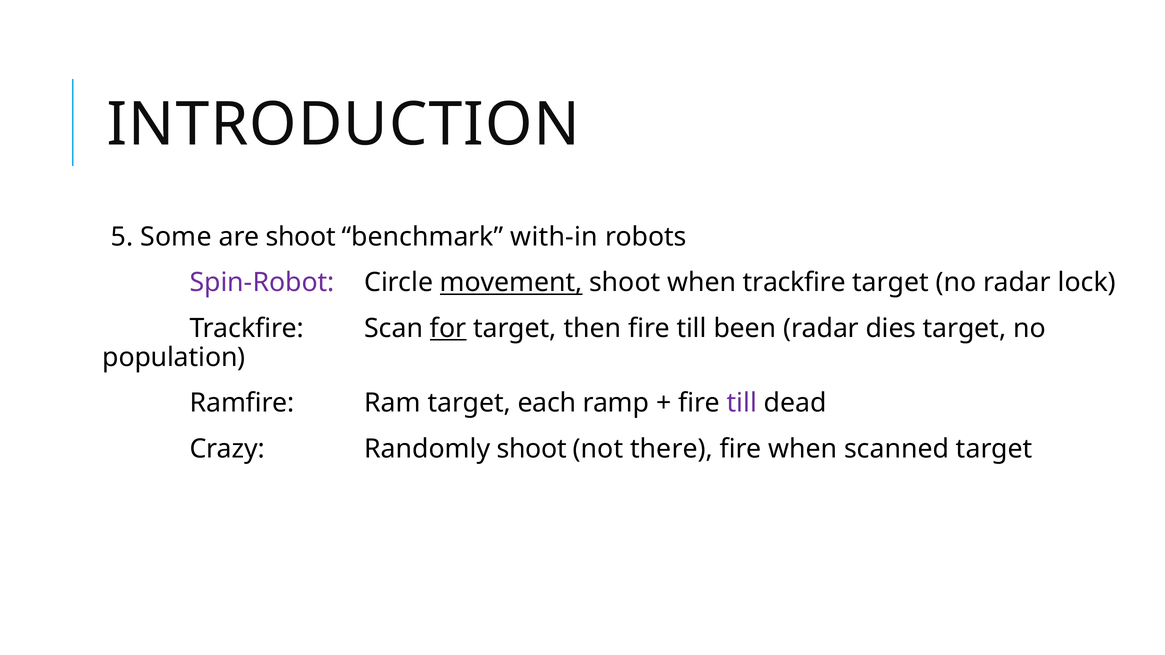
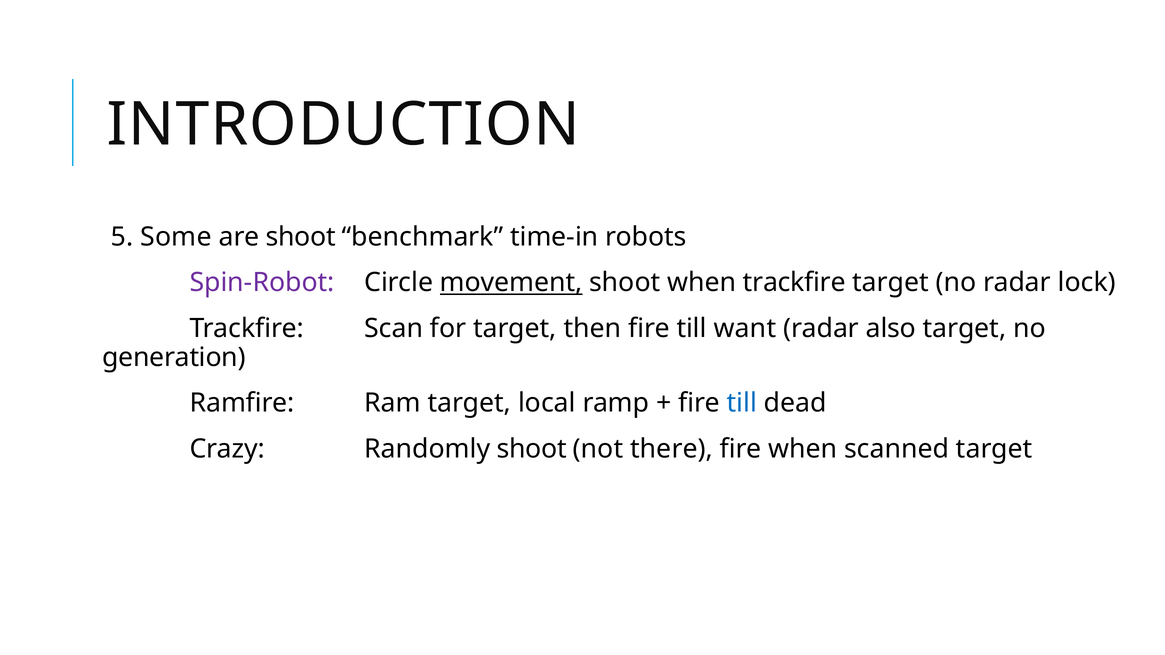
with-in: with-in -> time-in (554, 237)
for underline: present -> none (448, 329)
been: been -> want (745, 329)
dies: dies -> also (891, 329)
population: population -> generation (174, 357)
each: each -> local (547, 403)
till colour: purple -> blue (742, 403)
